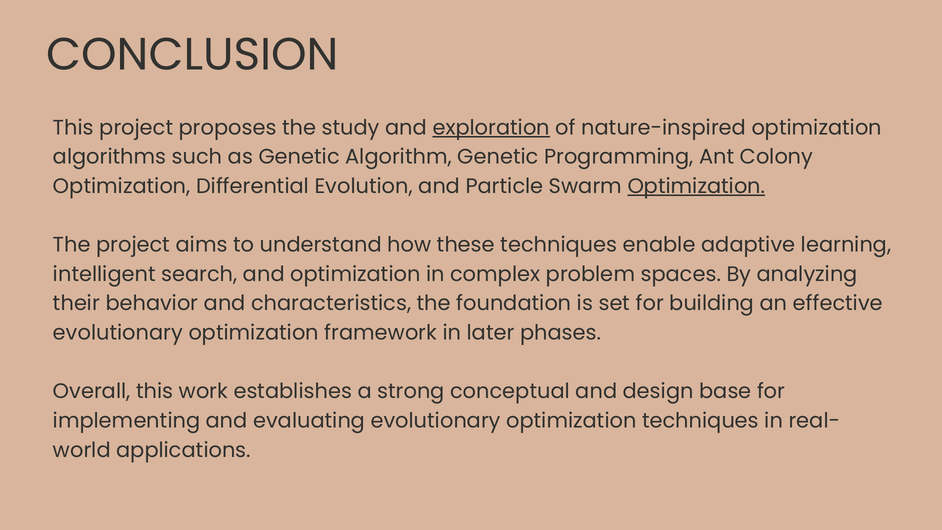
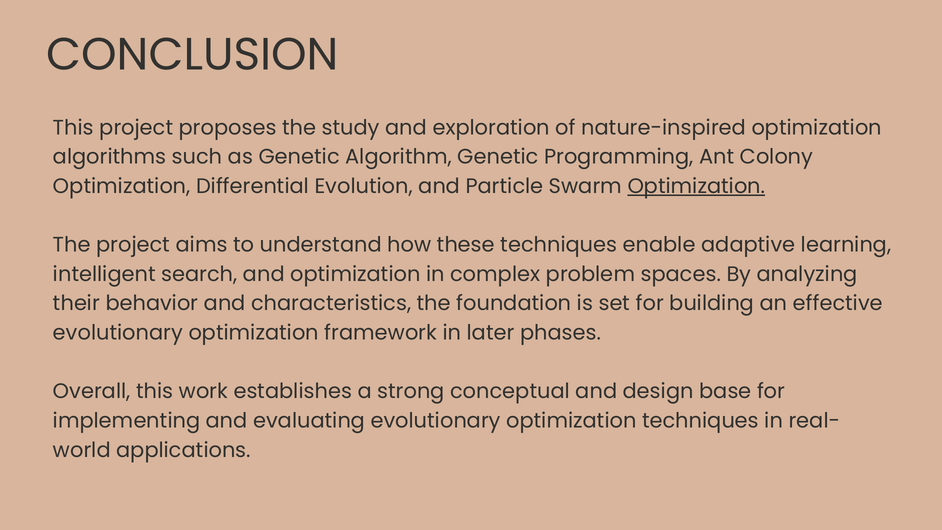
exploration underline: present -> none (491, 128)
